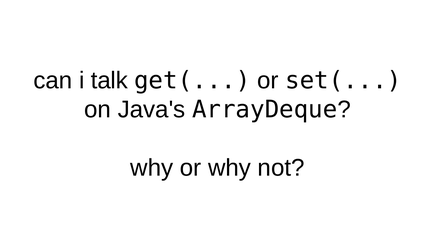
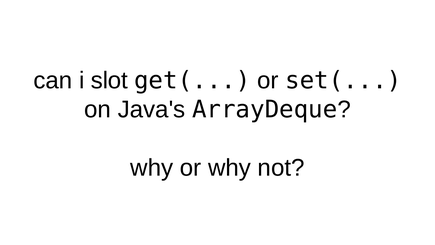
talk: talk -> slot (109, 81)
